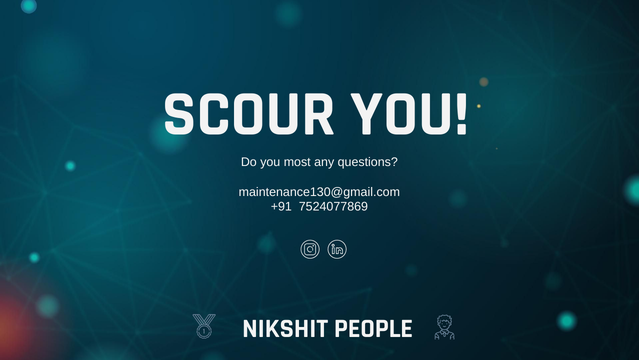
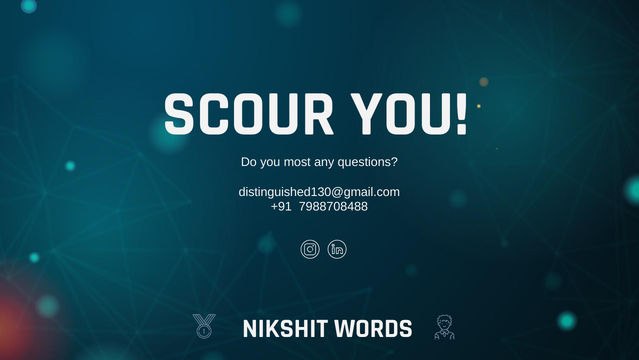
maintenance130@gmail.com: maintenance130@gmail.com -> distinguished130@gmail.com (319, 192)
7524077869: 7524077869 -> 7988708488 (333, 207)
PEOPLE: PEOPLE -> WORDS (373, 328)
